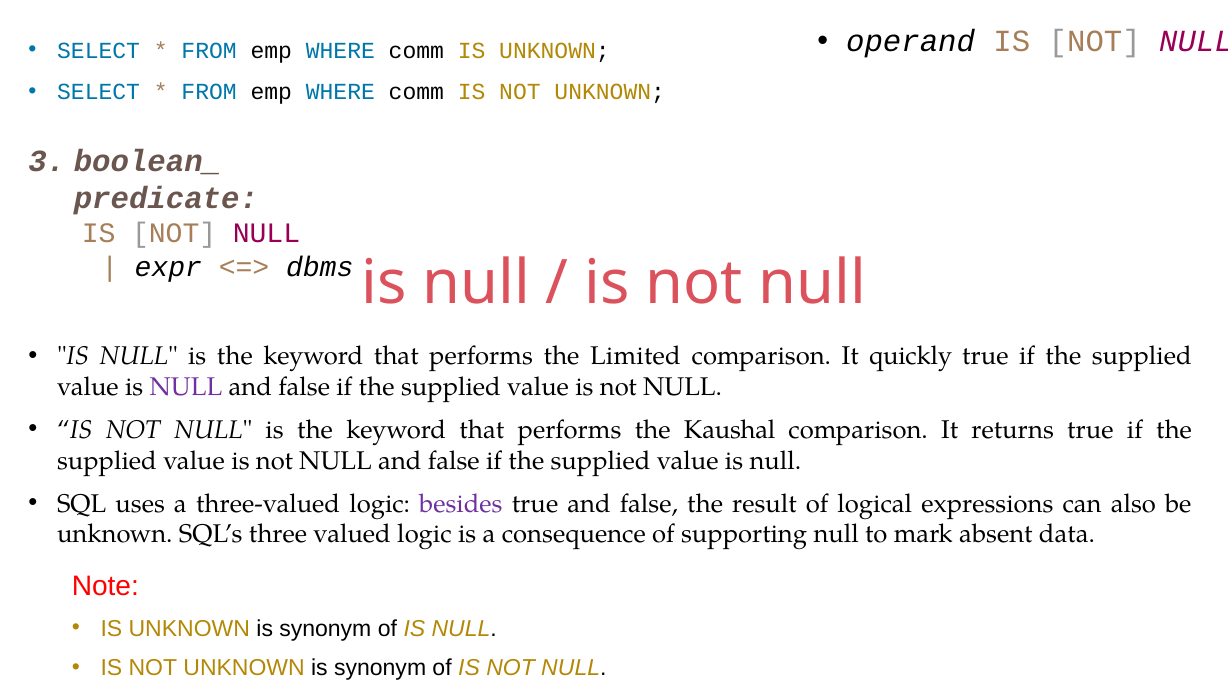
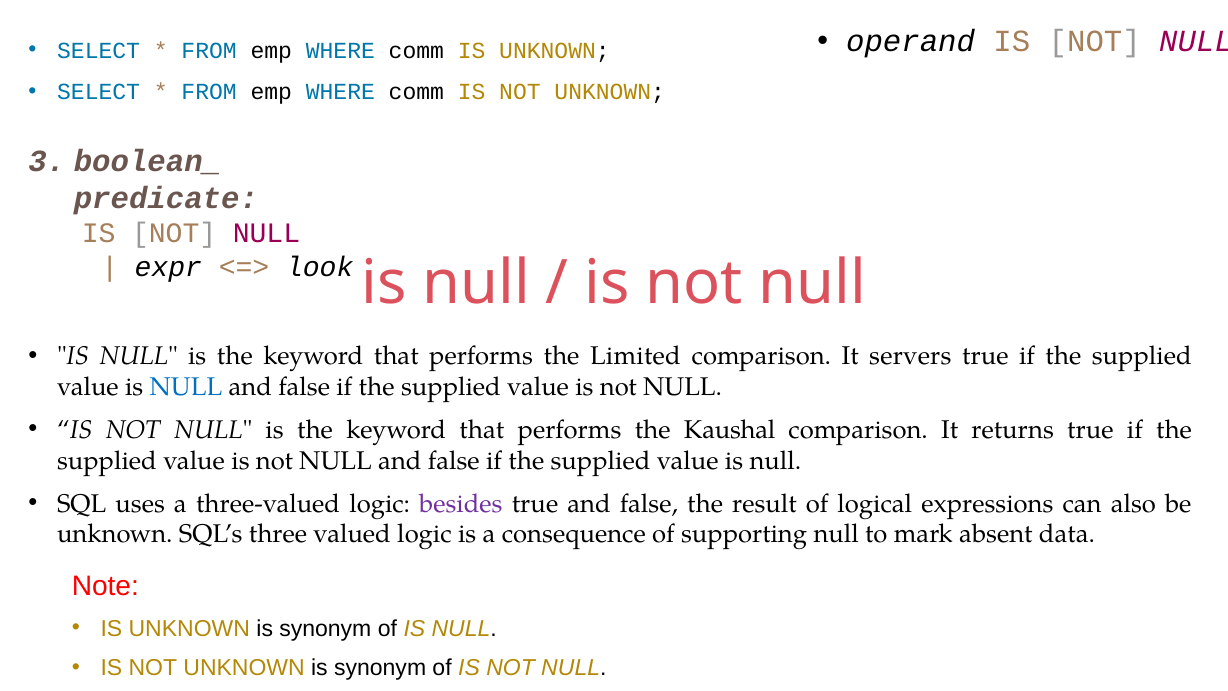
dbms: dbms -> look (320, 267)
quickly: quickly -> servers (910, 356)
NULL colour: purple -> blue (186, 387)
